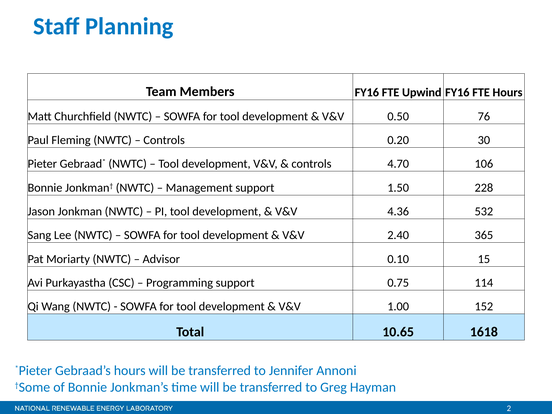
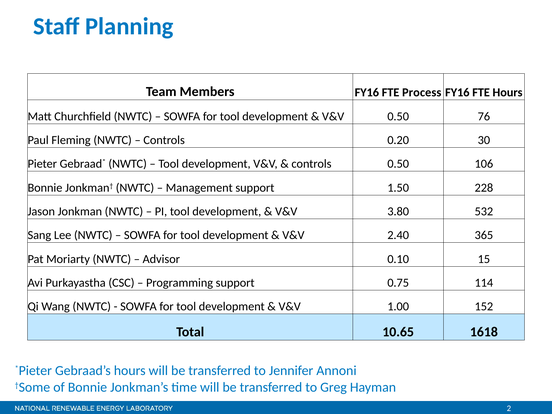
Upwind: Upwind -> Process (422, 93)
controls 4.70: 4.70 -> 0.50 (398, 164)
4.36: 4.36 -> 3.80 (398, 211)
